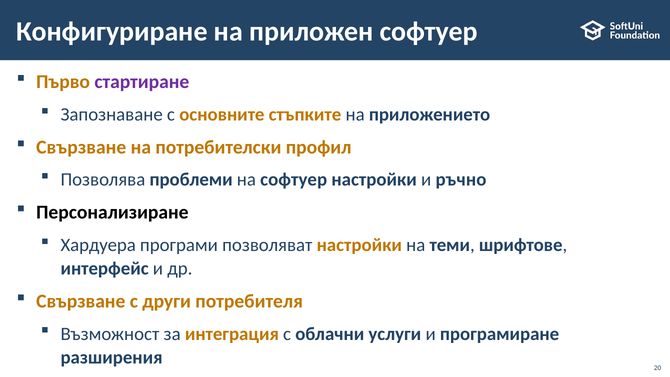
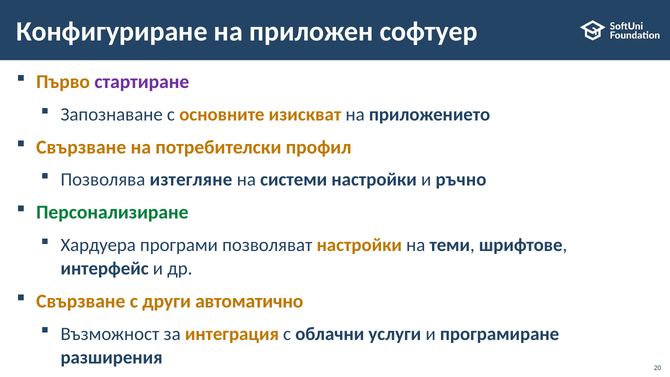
стъпките: стъпките -> изискват (305, 114)
проблеми: проблеми -> изтегляне (191, 180)
на софтуер: софтуер -> системи (294, 180)
Персонализиране colour: black -> green (112, 212)
потребителя: потребителя -> автоматично (249, 301)
